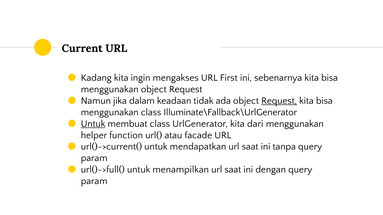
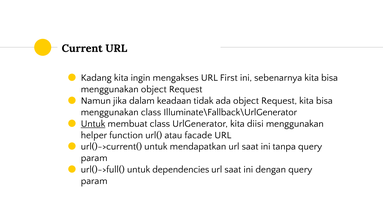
Request underline: present -> none (279, 101)
dari: dari -> diisi (255, 124)
menampilkan: menampilkan -> dependencies (181, 170)
